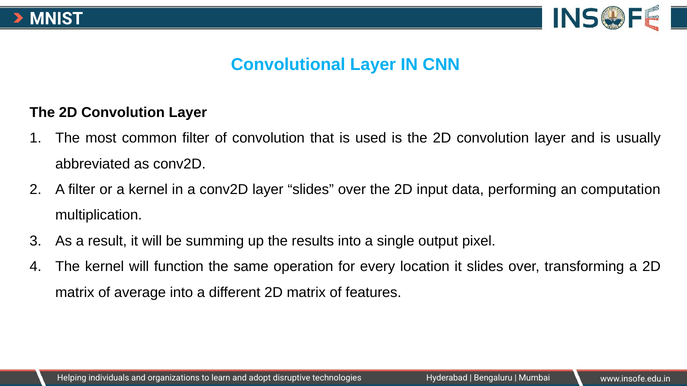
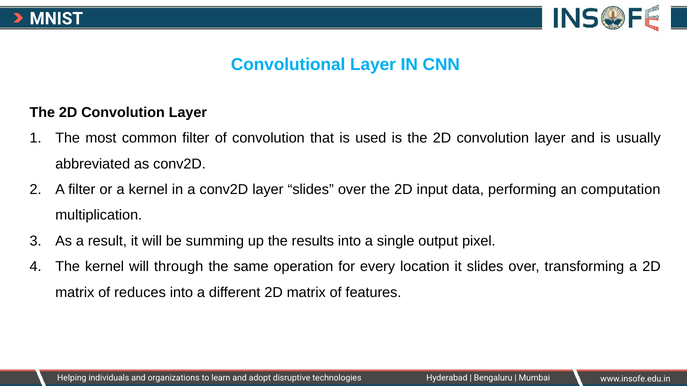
function: function -> through (179, 267)
average: average -> reduces (140, 293)
